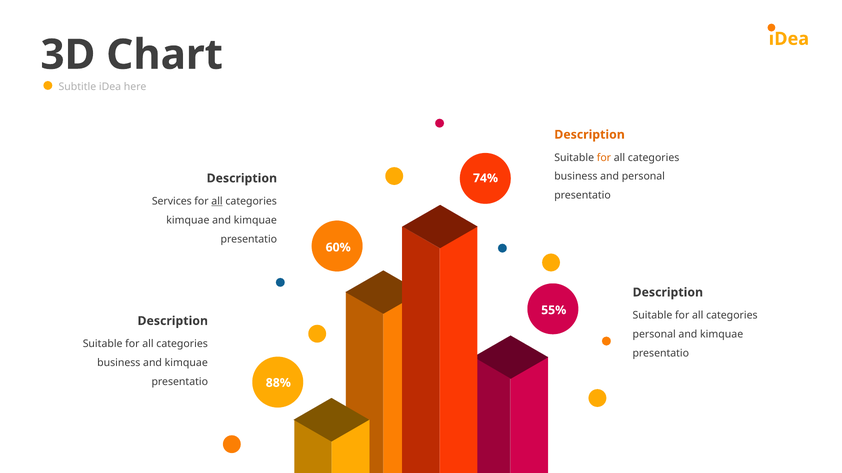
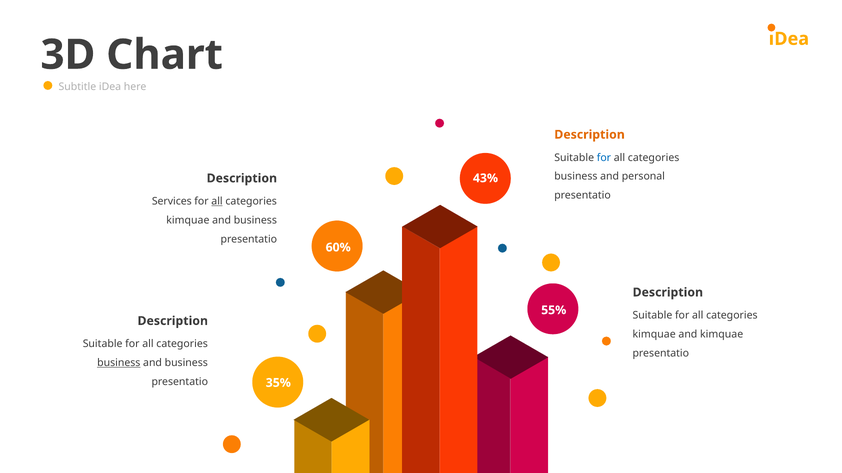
for colour: orange -> blue (604, 158)
74%: 74% -> 43% (485, 178)
kimquae: kimquae -> business (255, 220)
personal: personal -> kimquae (654, 335)
business underline: none -> present (119, 363)
kimquae: kimquae -> business (186, 363)
88%: 88% -> 35% (278, 383)
